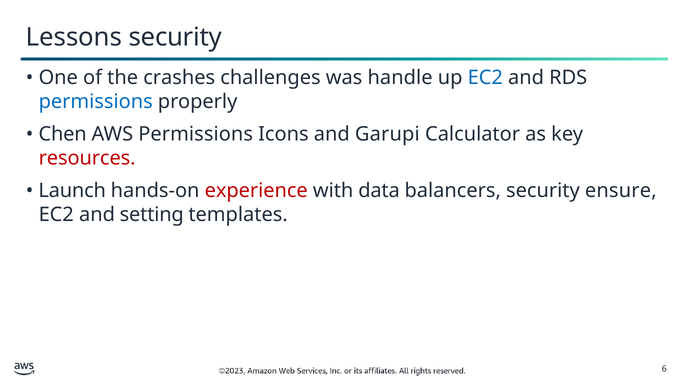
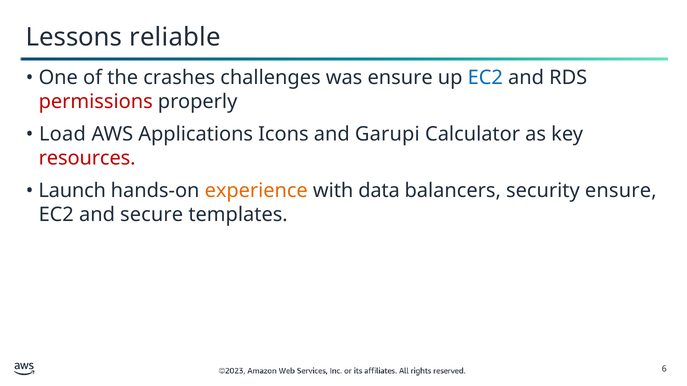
Lessons security: security -> reliable (175, 37)
was handle: handle -> ensure (400, 78)
permissions colour: blue -> red (96, 102)
Chen: Chen -> Load (62, 134)
AWS Permissions: Permissions -> Applications (196, 134)
experience colour: red -> orange (256, 191)
setting: setting -> secure (152, 215)
